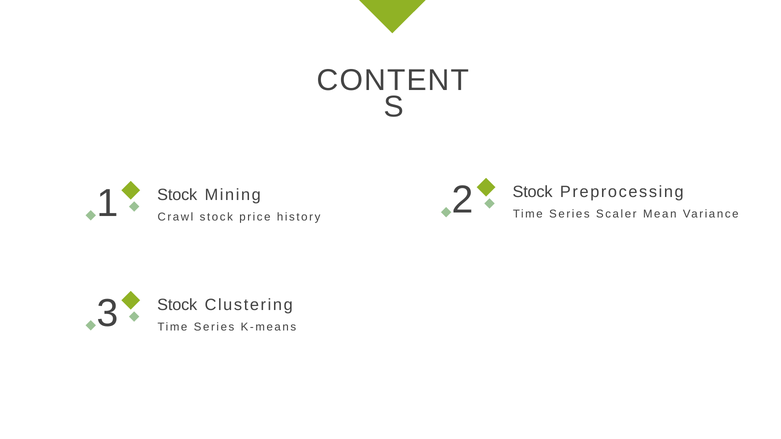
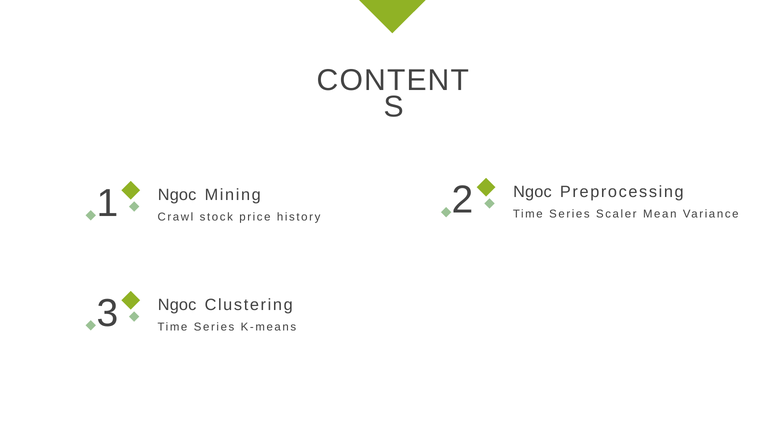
2 Stock: Stock -> Ngoc (532, 192)
1 Stock: Stock -> Ngoc (177, 195)
3 Stock: Stock -> Ngoc (177, 305)
